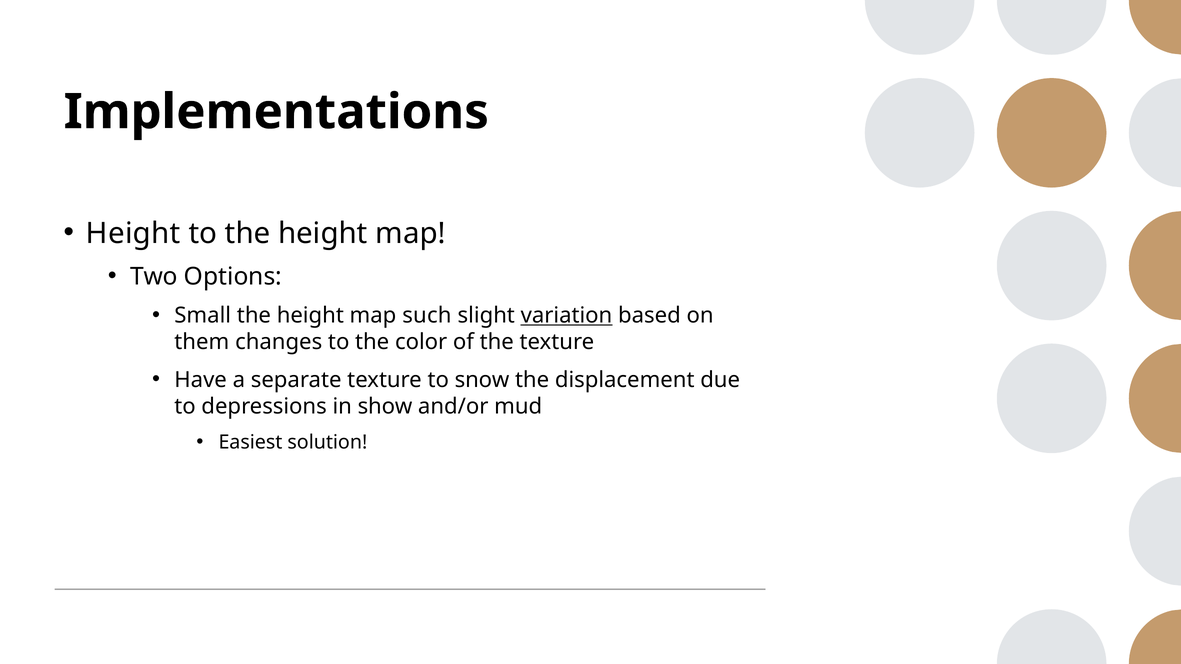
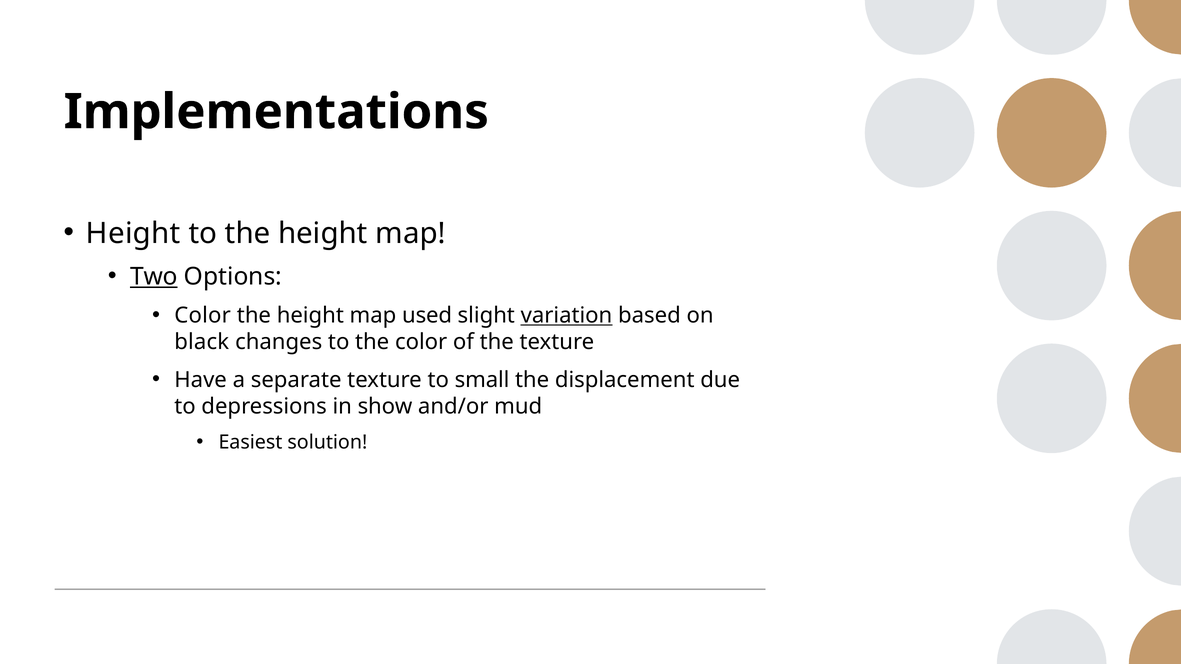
Two underline: none -> present (154, 277)
Small: Small -> Color (203, 316)
such: such -> used (427, 316)
them: them -> black (202, 342)
snow: snow -> small (482, 380)
